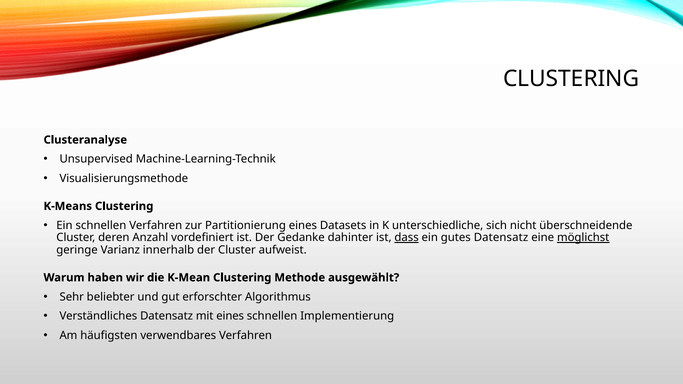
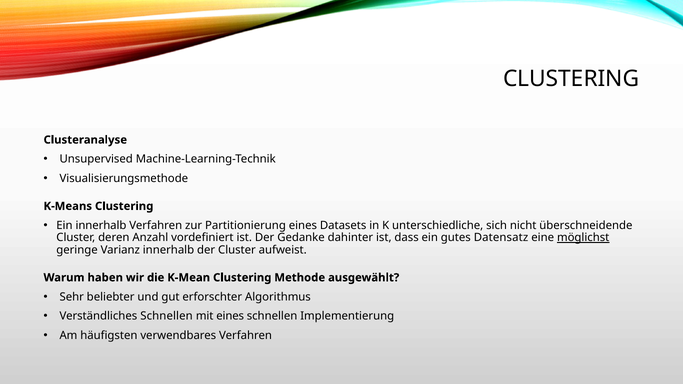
Ein schnellen: schnellen -> innerhalb (101, 225)
dass underline: present -> none (407, 238)
Verständliches Datensatz: Datensatz -> Schnellen (166, 316)
